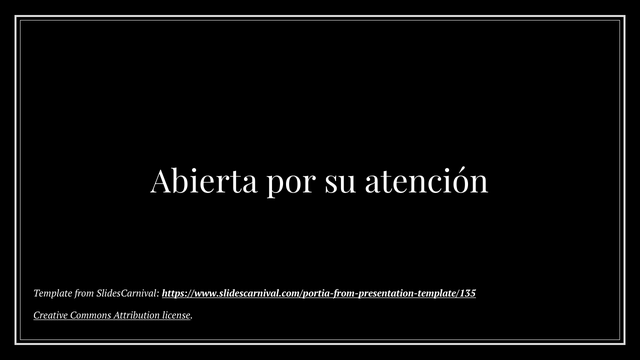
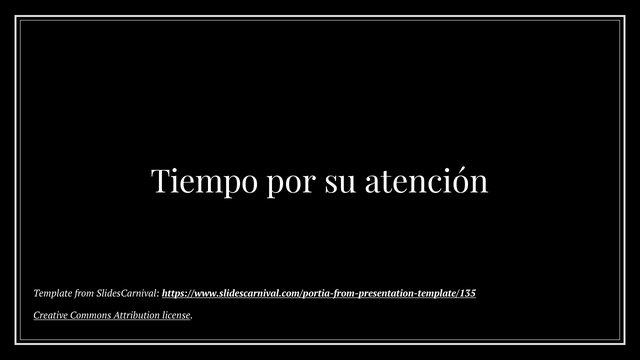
Abierta: Abierta -> Tiempo (205, 182)
